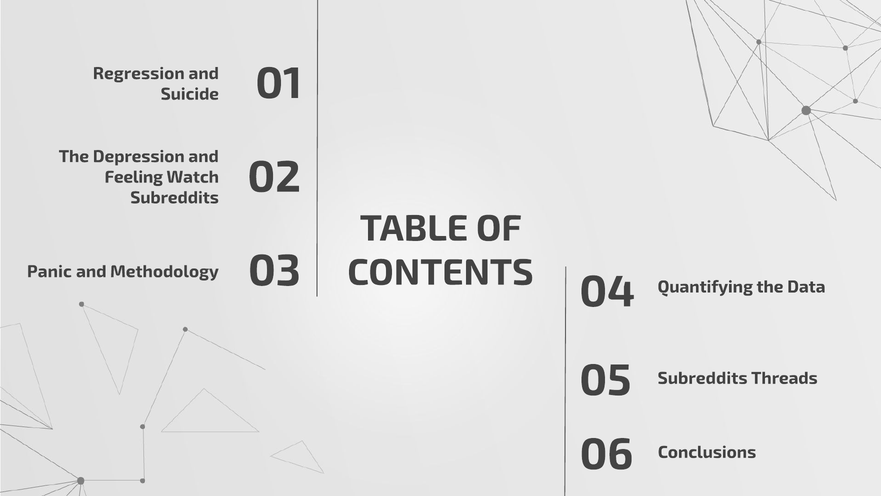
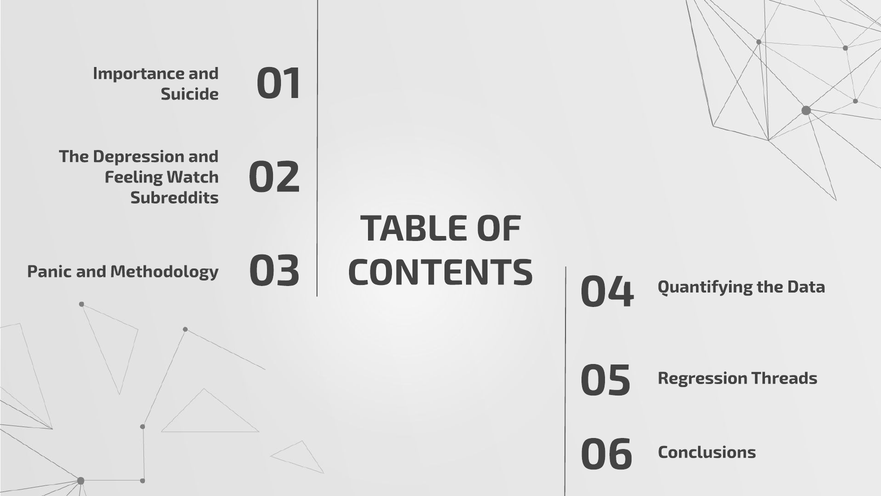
Regression: Regression -> Importance (139, 73)
Subreddits: Subreddits -> Regression (703, 378)
